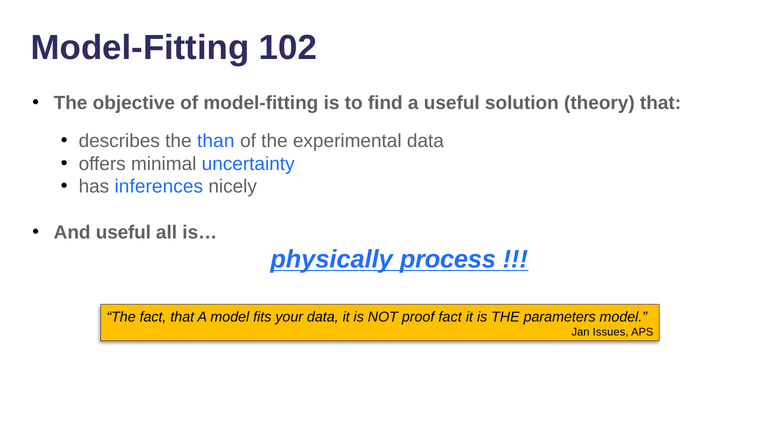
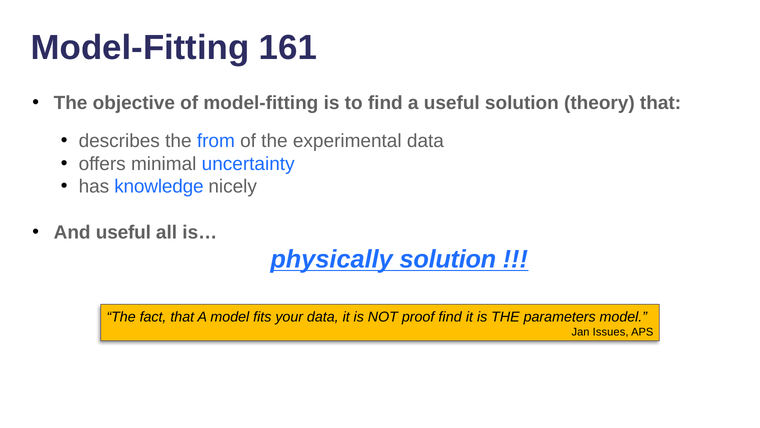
102: 102 -> 161 (288, 48)
than: than -> from (216, 141)
inferences: inferences -> knowledge (159, 186)
physically process: process -> solution (448, 259)
proof fact: fact -> find (450, 316)
